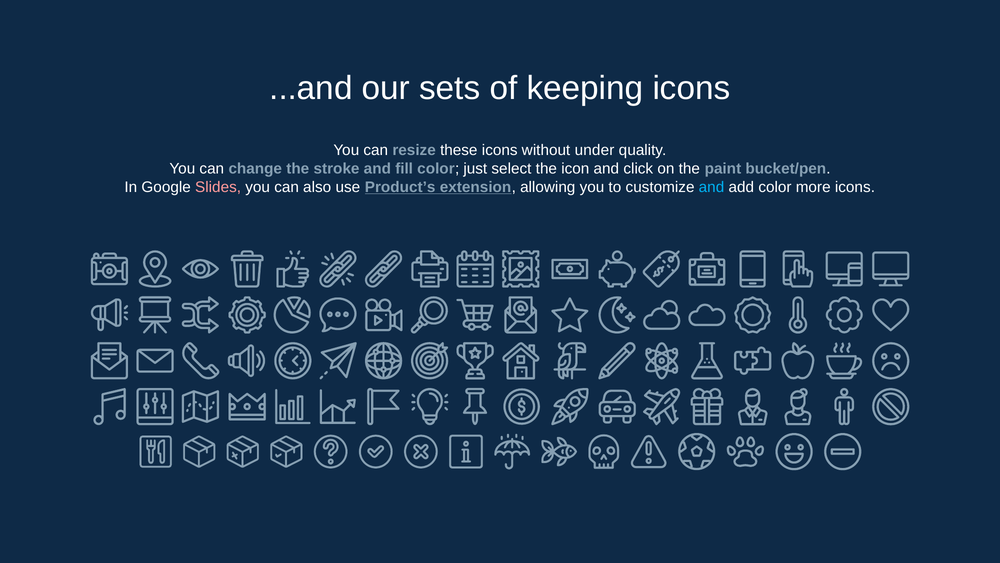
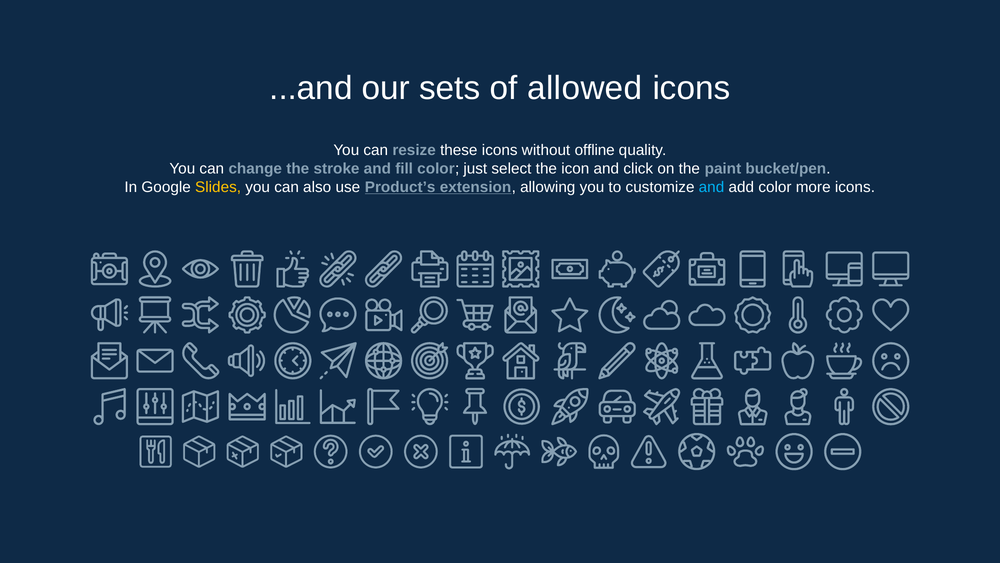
keeping: keeping -> allowed (585, 88)
under: under -> offline (595, 150)
Slides colour: pink -> yellow (218, 187)
